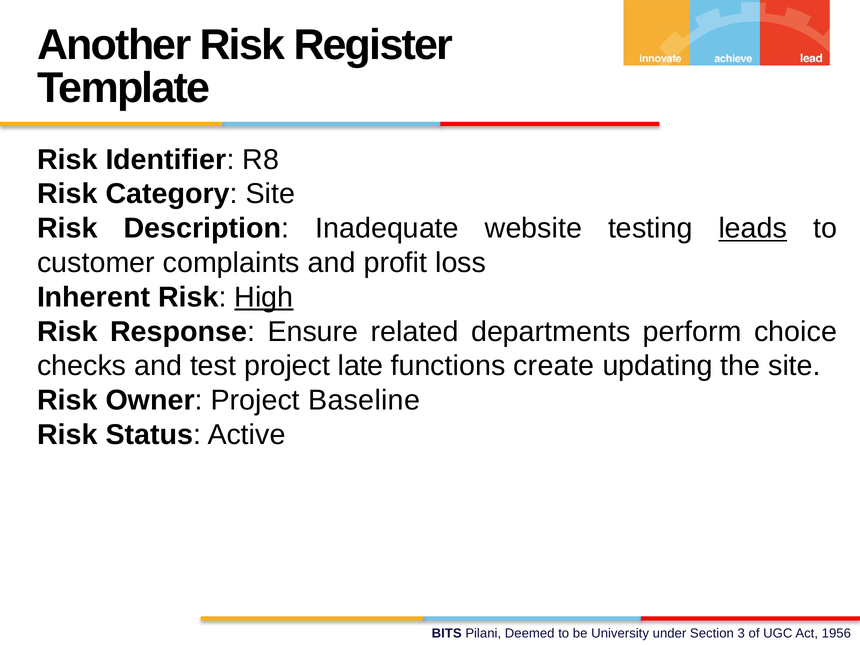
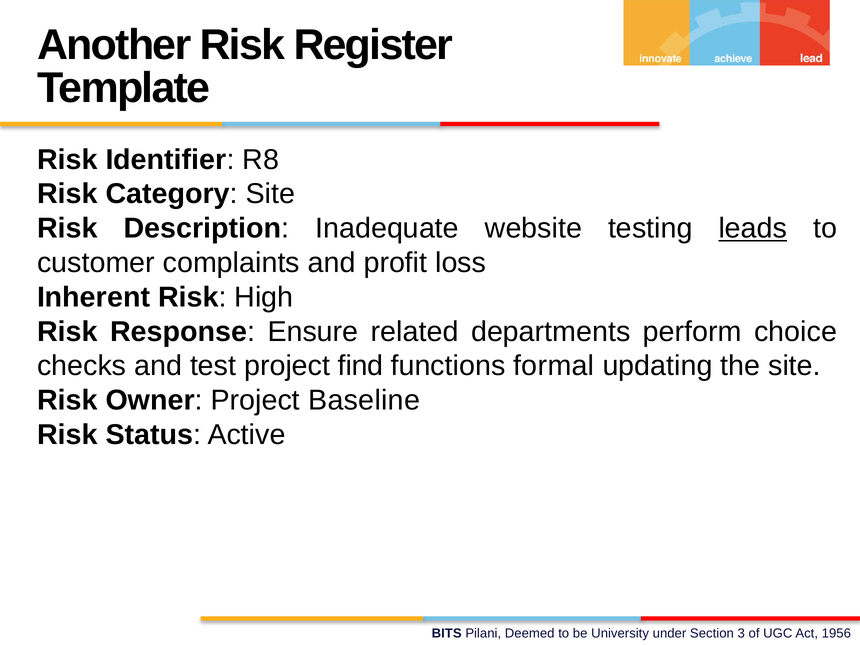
High underline: present -> none (264, 297)
late: late -> find (361, 366)
create: create -> formal (554, 366)
